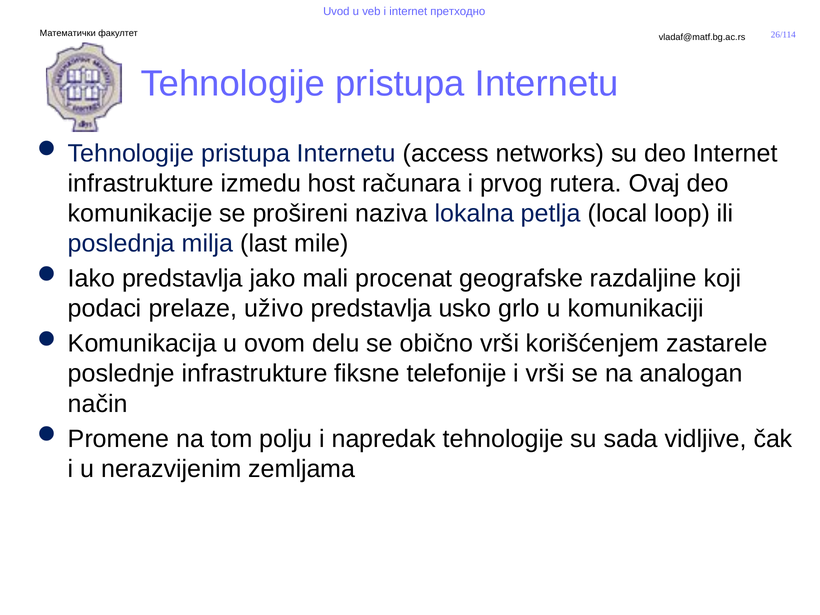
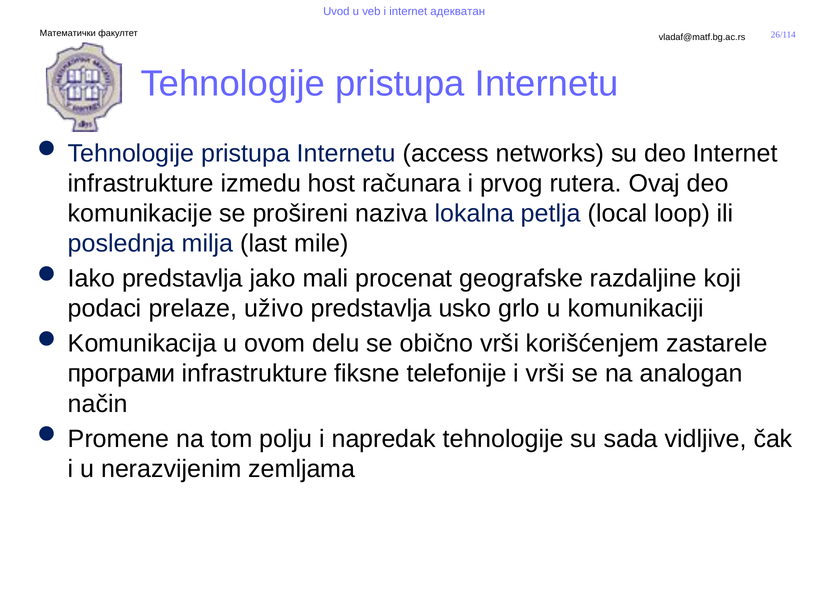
претходно: претходно -> адекватан (458, 12)
poslednje: poslednje -> програми (122, 374)
